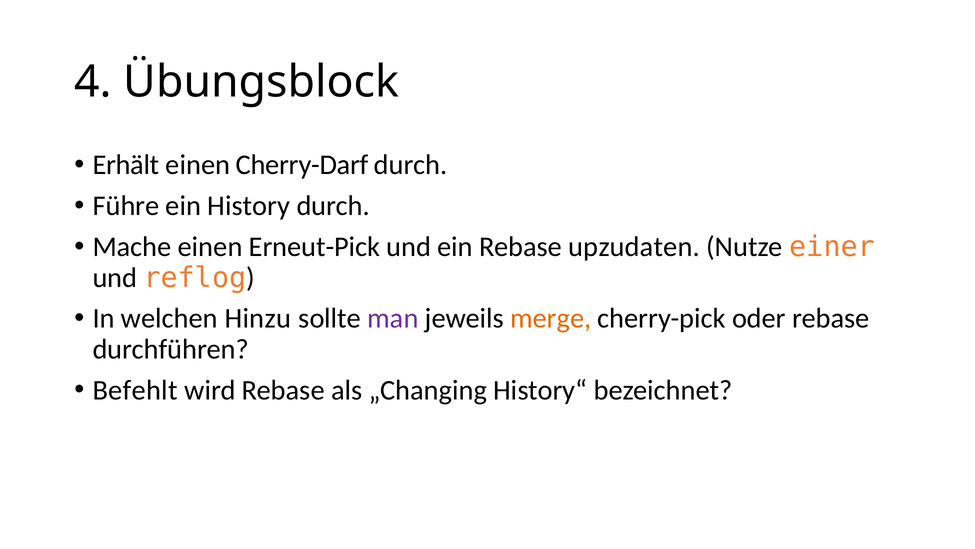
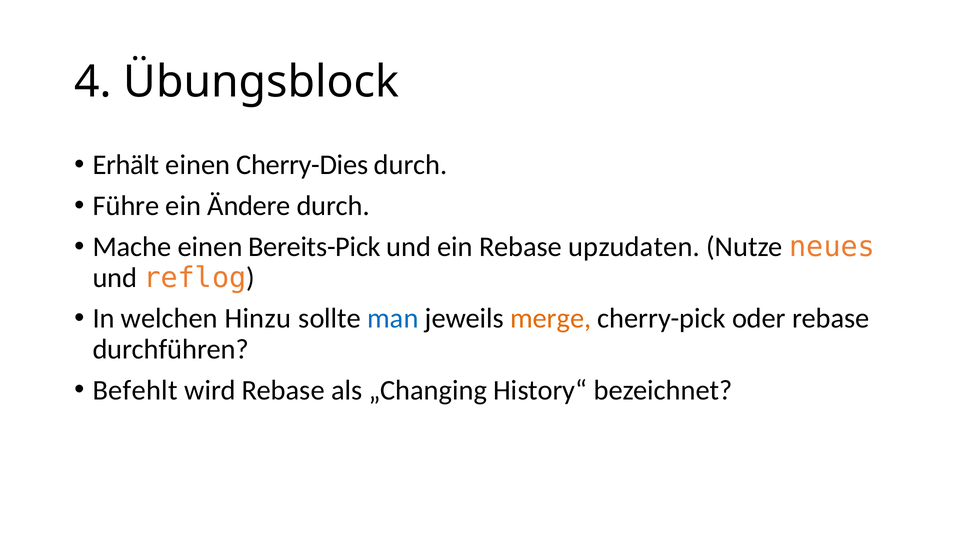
Cherry-Darf: Cherry-Darf -> Cherry-Dies (302, 165)
History: History -> Ändere (249, 206)
Erneut-Pick: Erneut-Pick -> Bereits-Pick (314, 247)
einer: einer -> neues (832, 247)
man colour: purple -> blue (393, 318)
